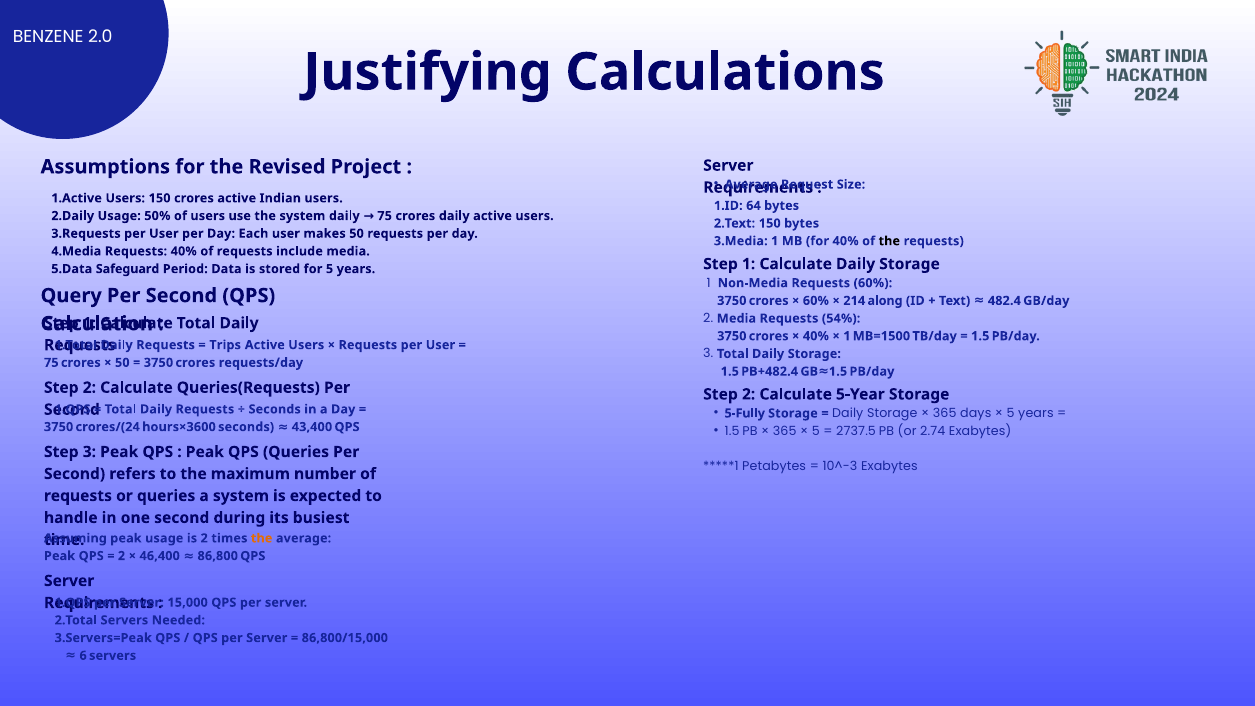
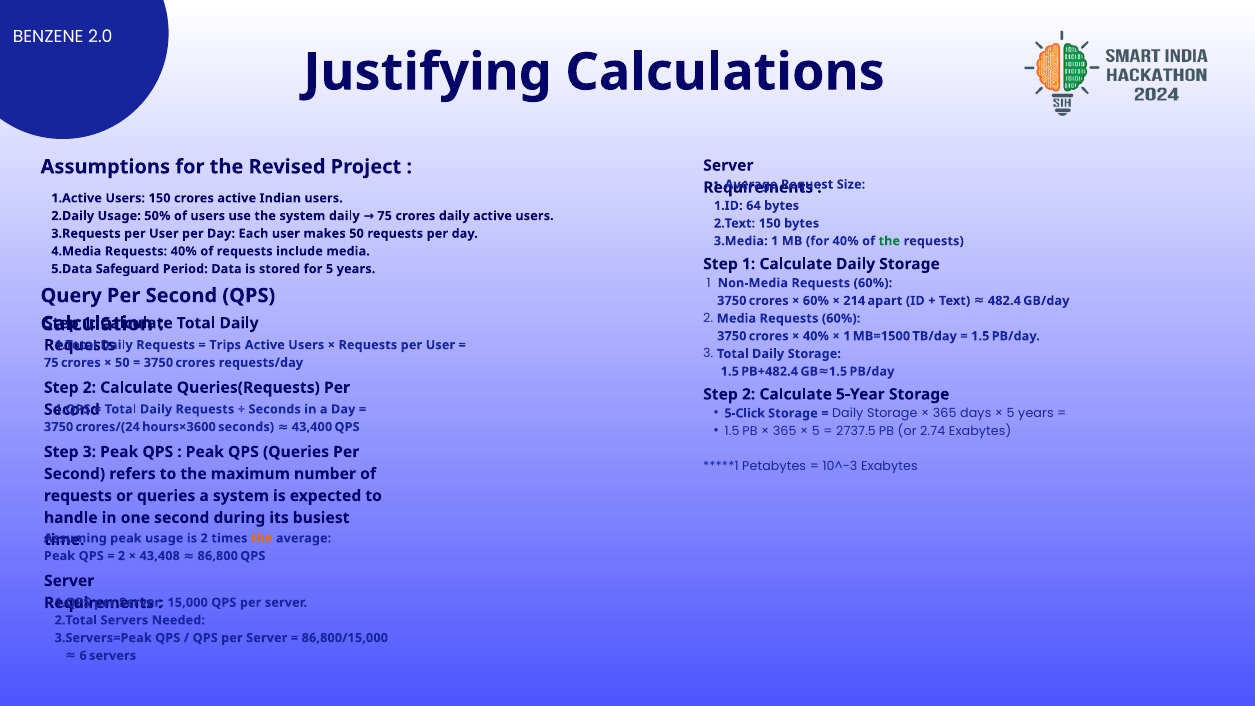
the colour: black -> green (889, 241)
along: along -> apart (885, 301)
Media Requests 54%: 54% -> 60% (841, 318)
5-Fully: 5-Fully -> 5-Click (745, 413)
46,400: 46,400 -> 43,408 (160, 556)
